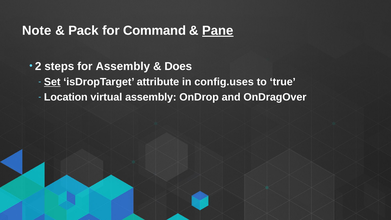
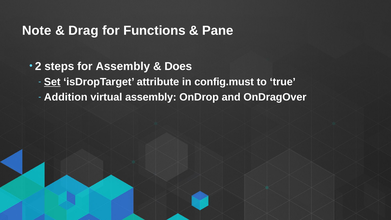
Pack: Pack -> Drag (83, 31)
Command: Command -> Functions (154, 31)
Pane underline: present -> none (218, 31)
config.uses: config.uses -> config.must (224, 82)
Location: Location -> Addition (66, 97)
